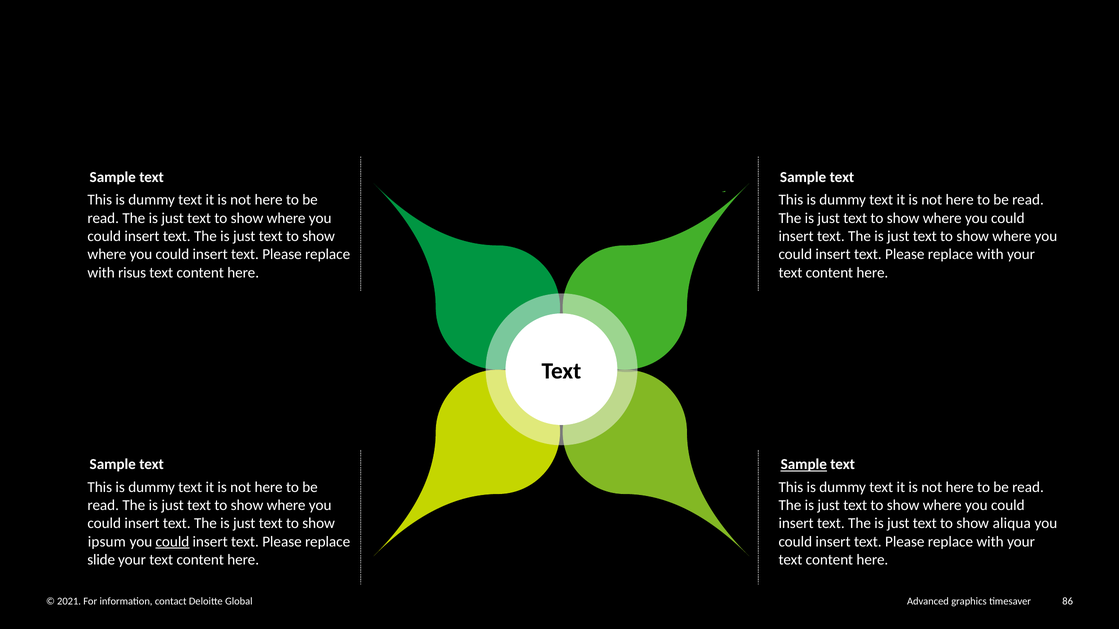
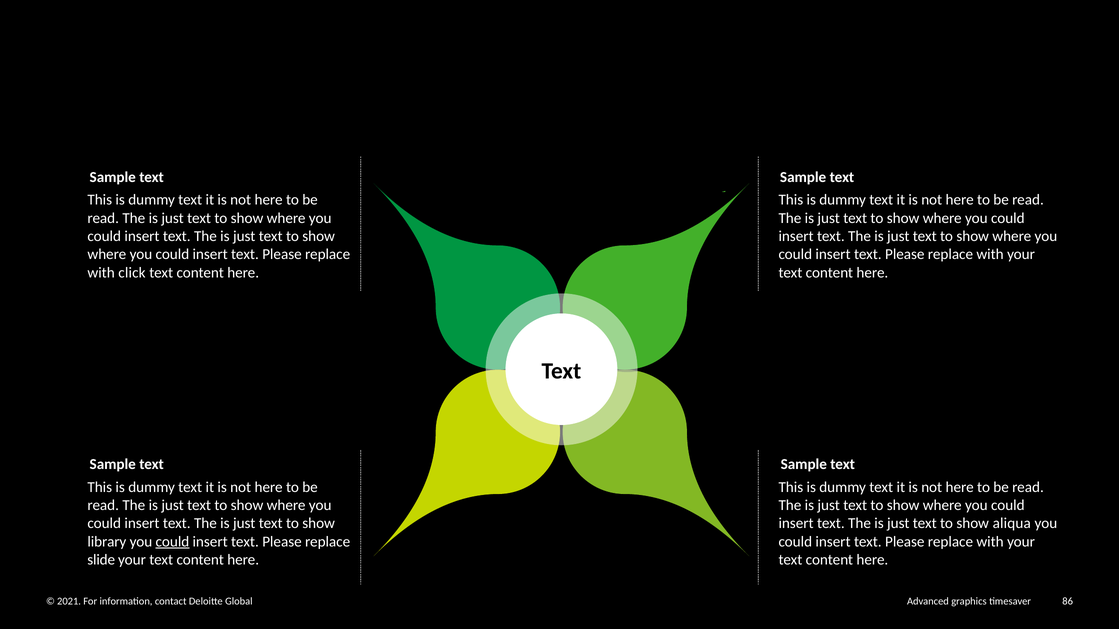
risus: risus -> click (132, 273)
Sample underline: present -> none (804, 465)
ipsum: ipsum -> library (107, 542)
